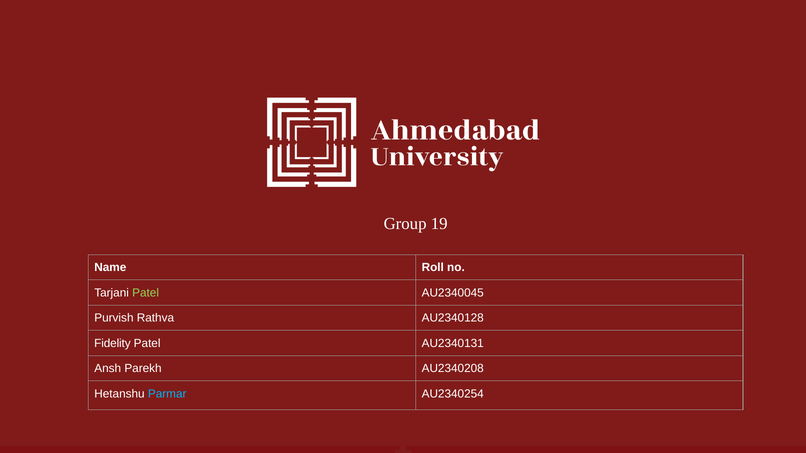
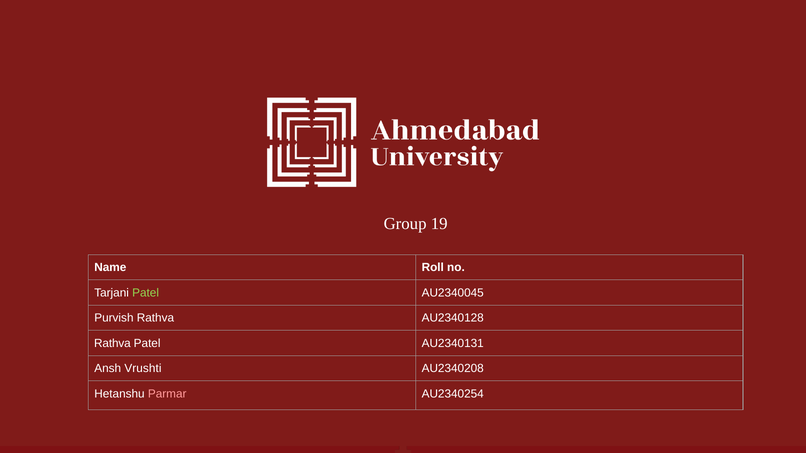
Fidelity: Fidelity -> Rathva (112, 344)
Parekh: Parekh -> Vrushti (143, 369)
Parmar colour: light blue -> pink (167, 394)
